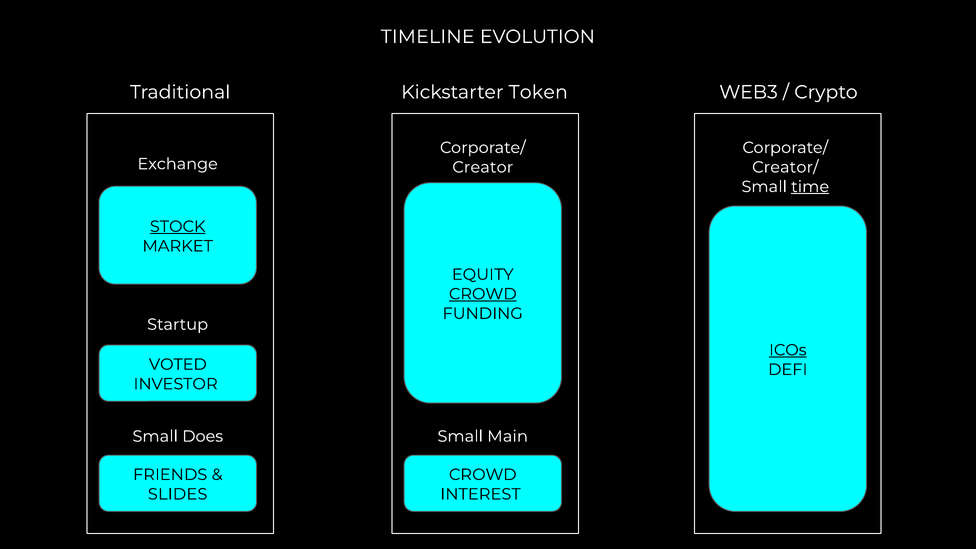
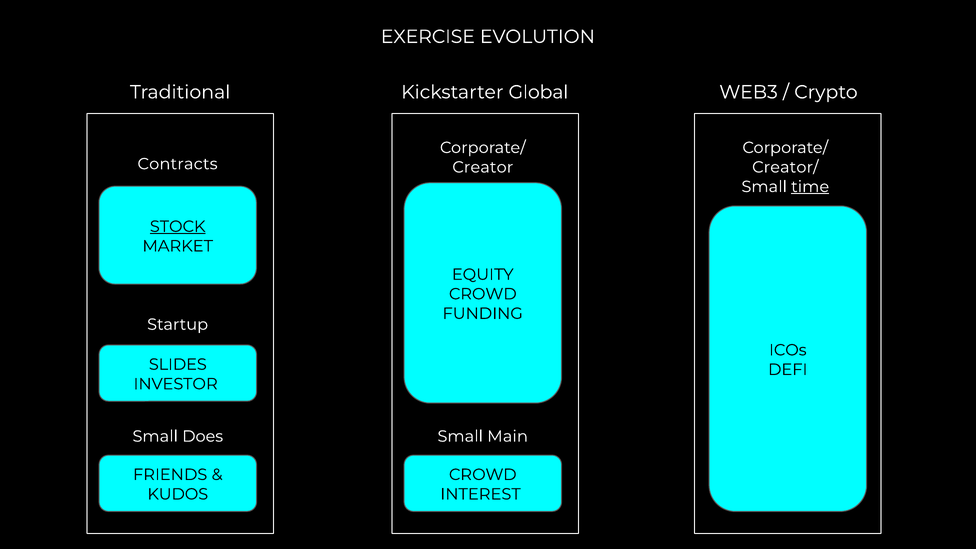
TIMELINE: TIMELINE -> EXERCISE (428, 37)
Token: Token -> Global (538, 92)
Exchange: Exchange -> Contracts (178, 164)
CROWD underline: present -> none (483, 294)
ICOs underline: present -> none (788, 350)
VOTED: VOTED -> SLIDES (178, 364)
SLIDES: SLIDES -> KUDOS (178, 494)
